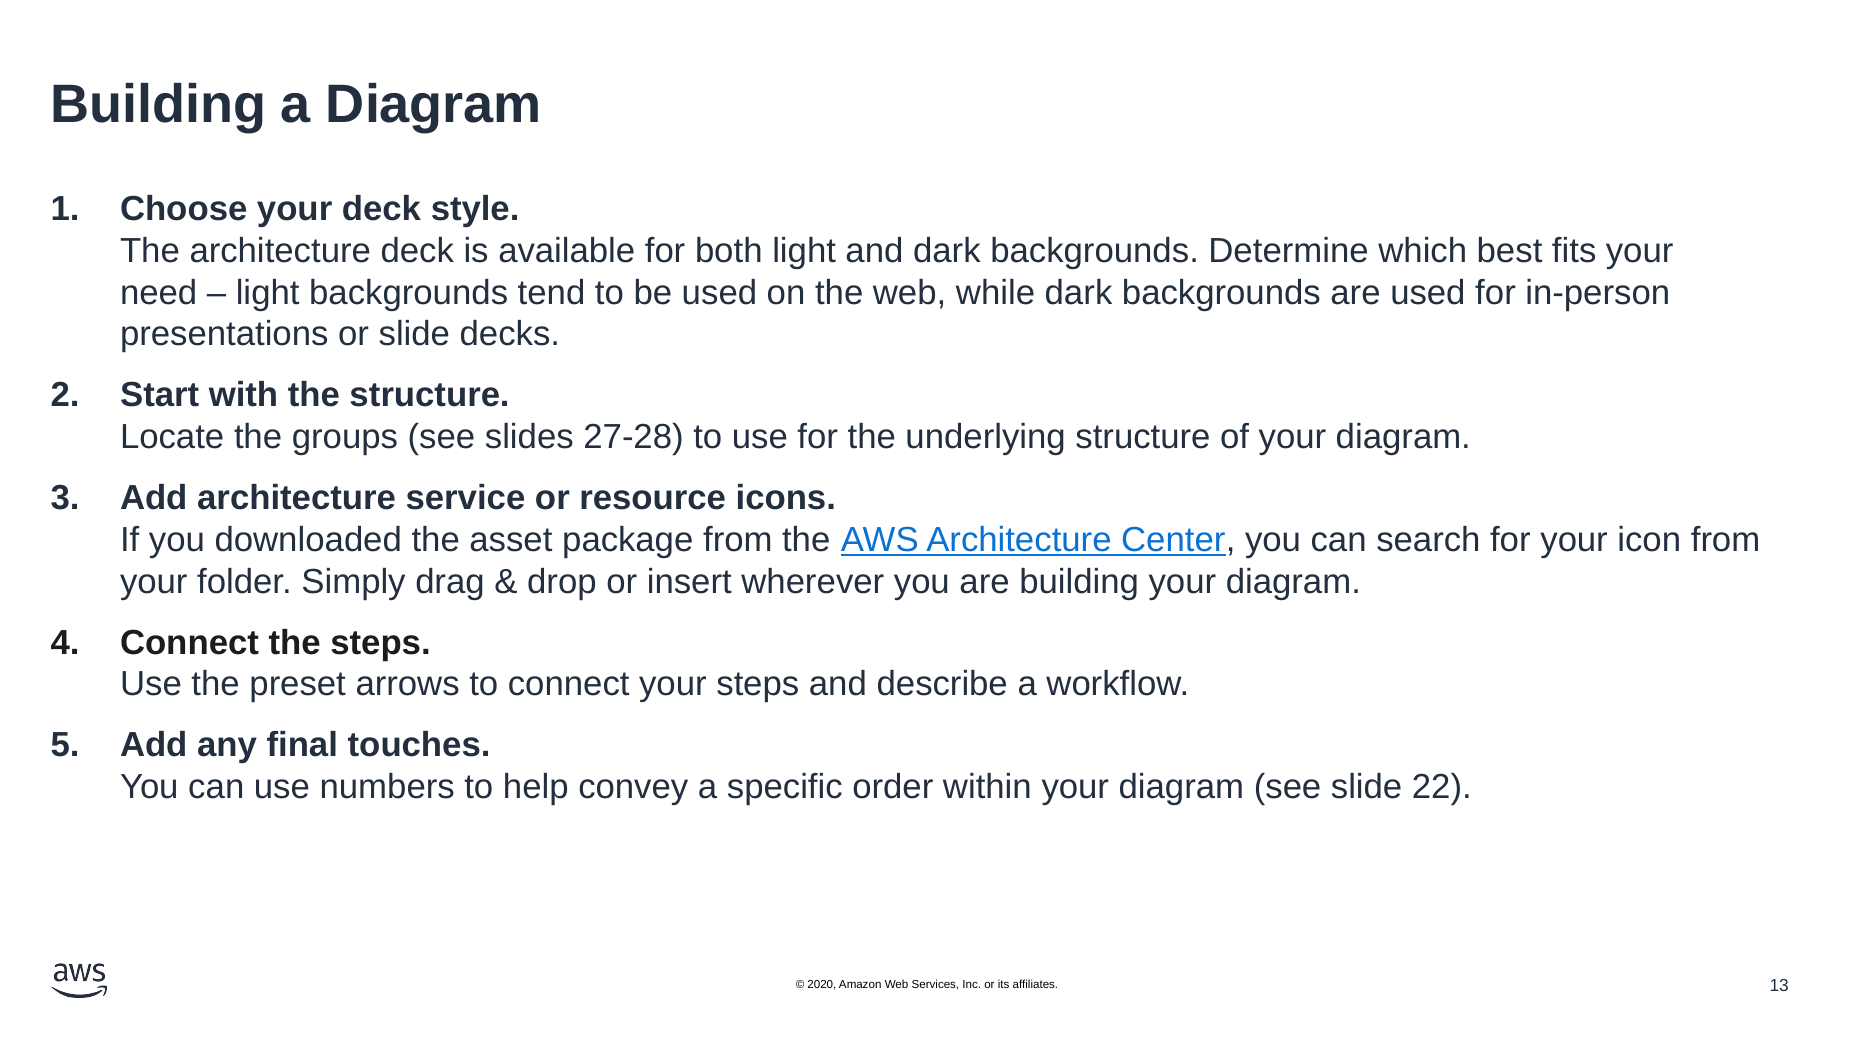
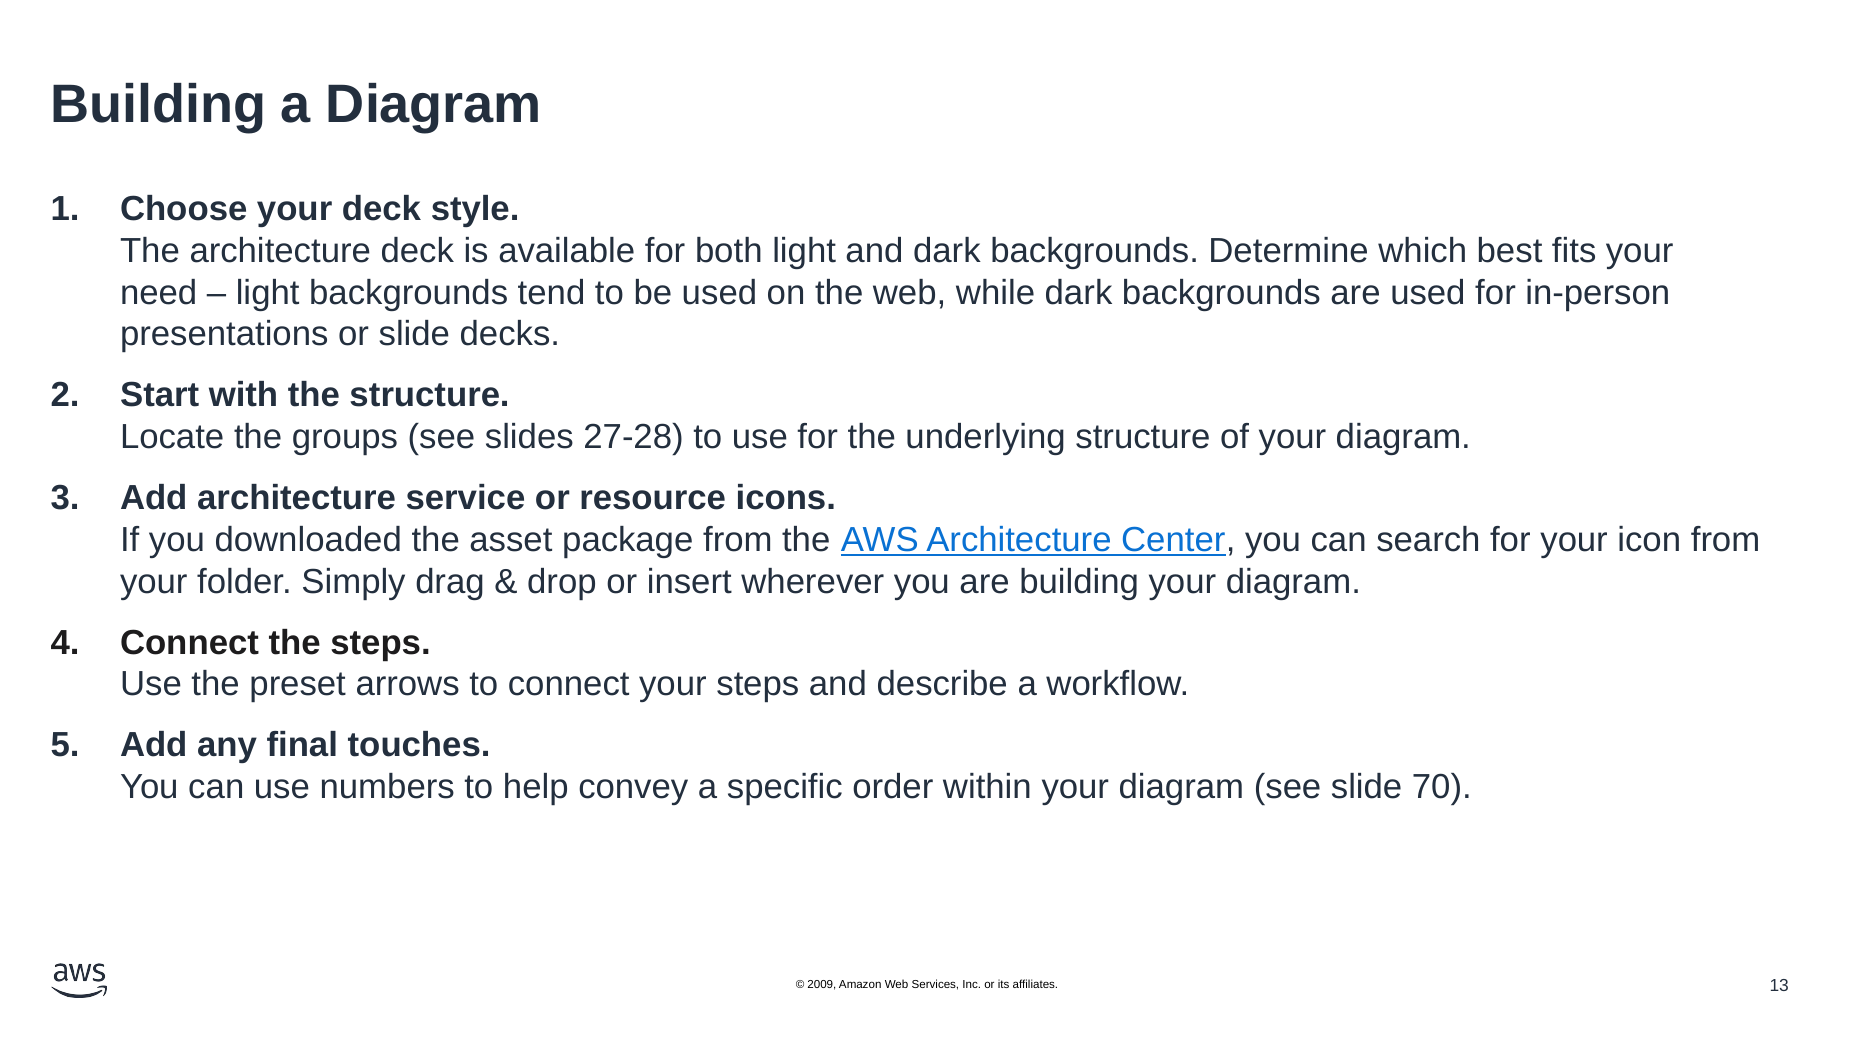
22: 22 -> 70 (1442, 787)
2020: 2020 -> 2009 (822, 985)
